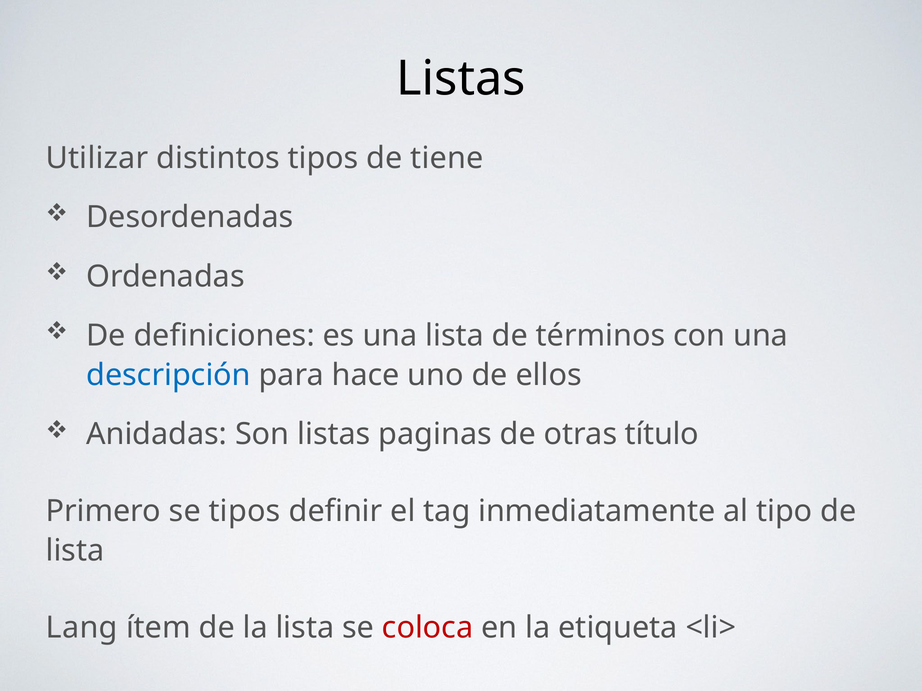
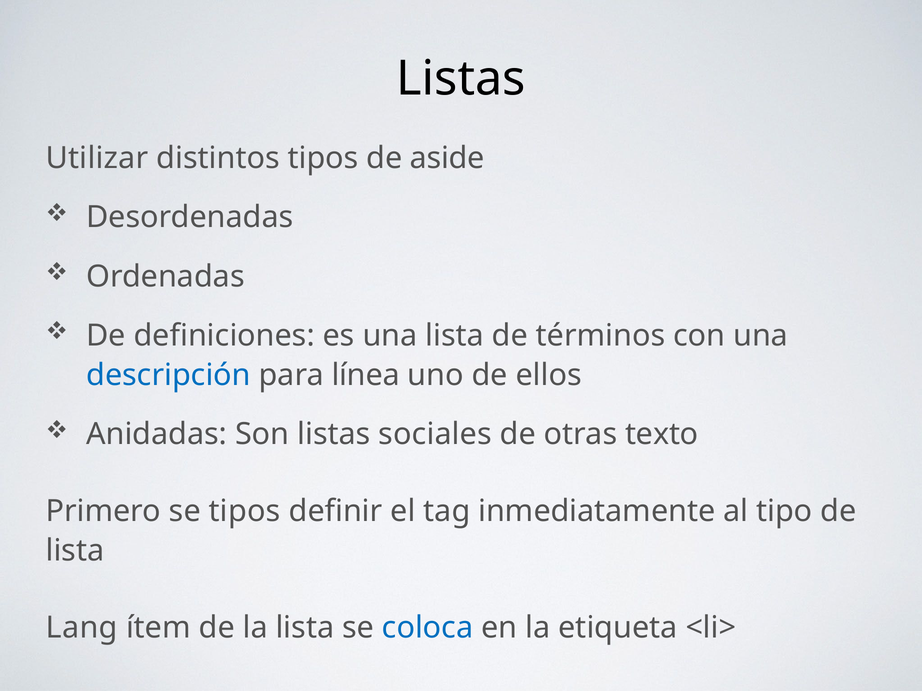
tiene: tiene -> aside (447, 158)
hace: hace -> línea (366, 375)
paginas: paginas -> sociales (435, 435)
título: título -> texto (662, 435)
coloca colour: red -> blue (428, 628)
